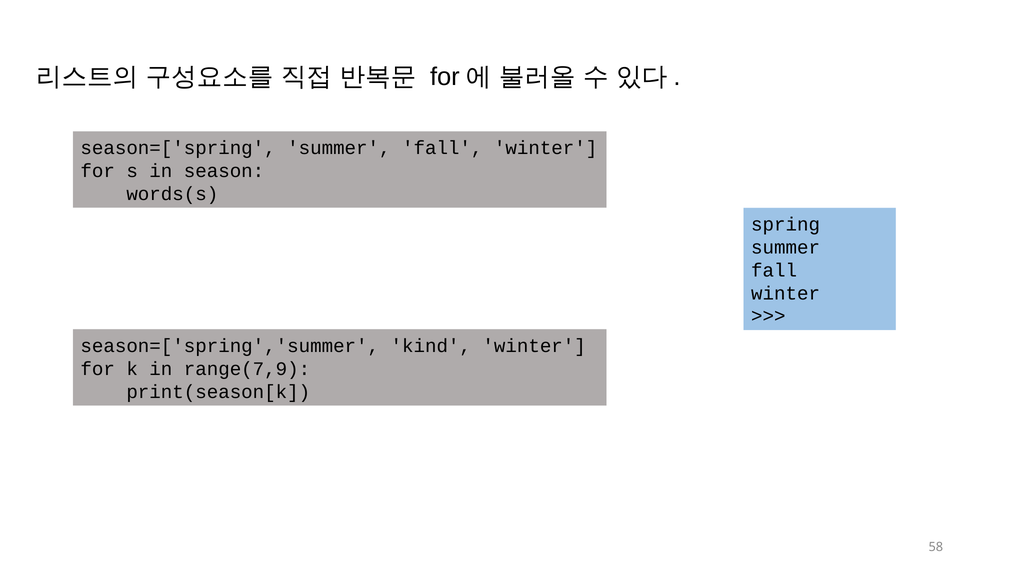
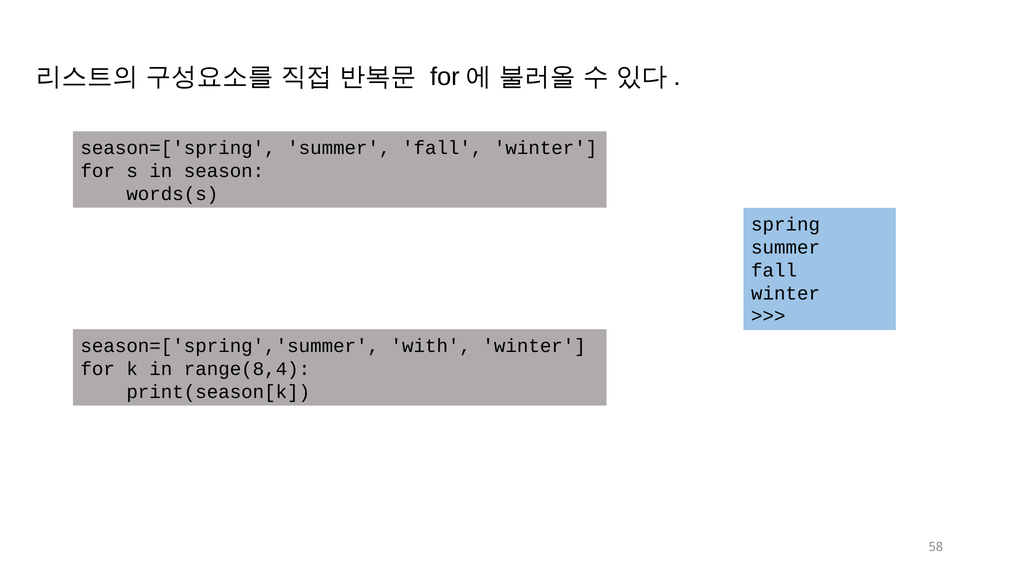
kind: kind -> with (431, 346)
range(7,9: range(7,9 -> range(8,4 (247, 369)
